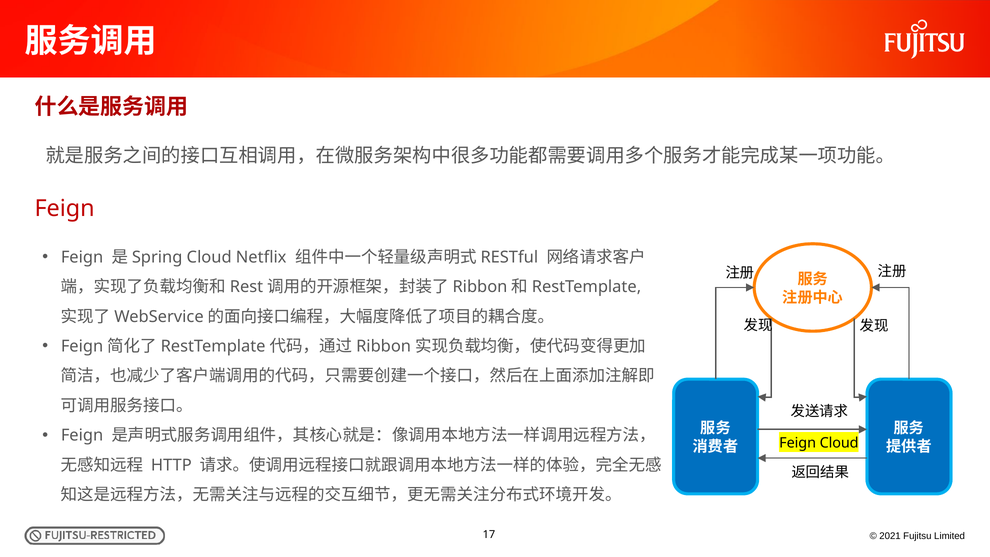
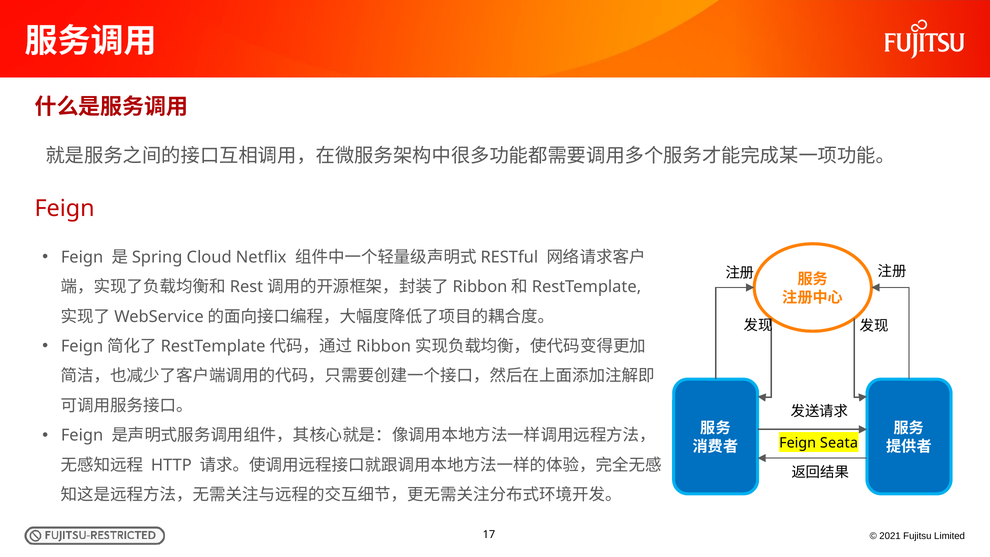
Feign Cloud: Cloud -> Seata (839, 443)
